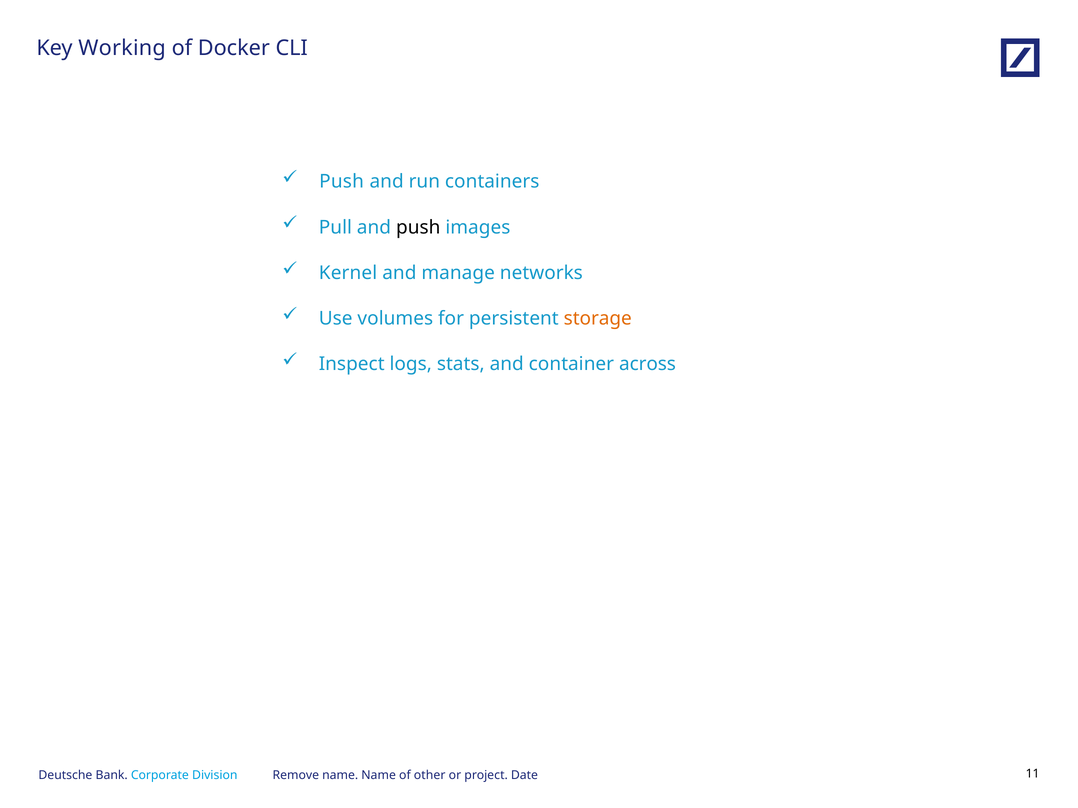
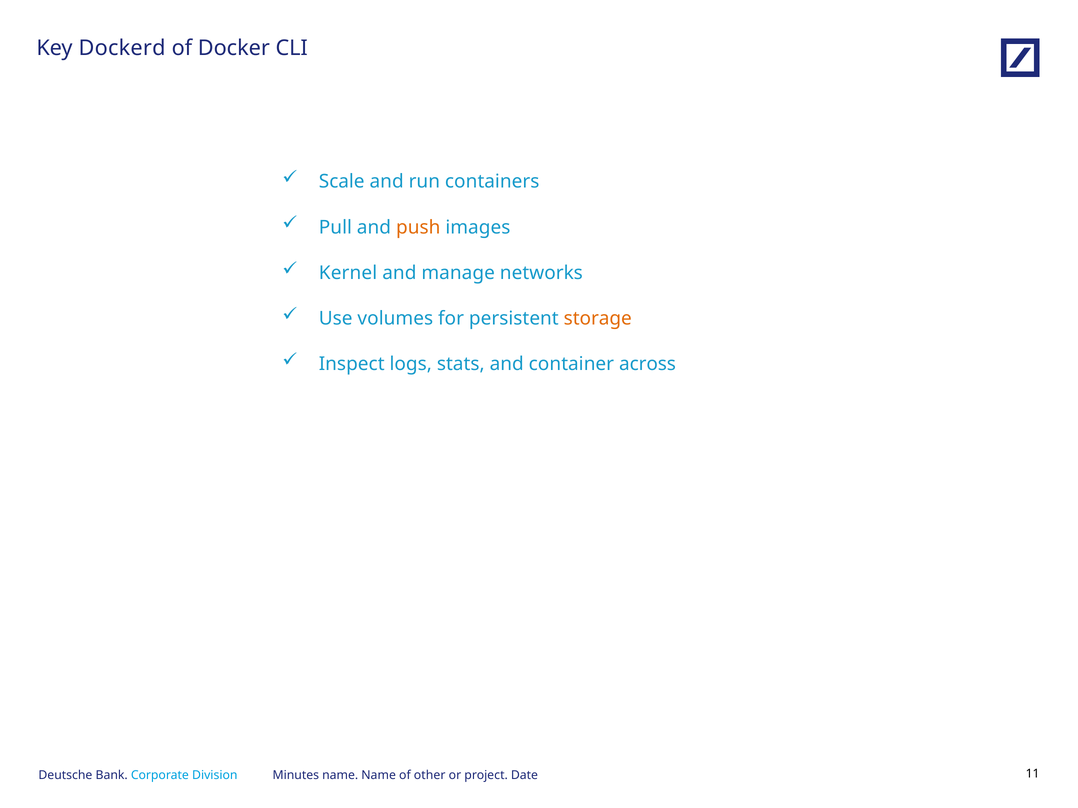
Working: Working -> Dockerd (122, 48)
Push: Push -> Scale (342, 182)
push colour: black -> orange (418, 227)
Remove: Remove -> Minutes (296, 776)
